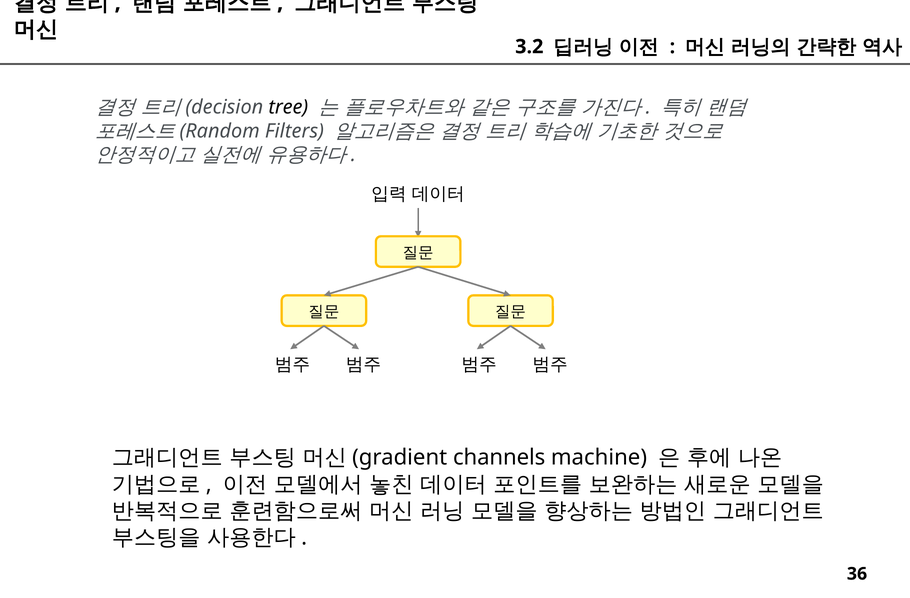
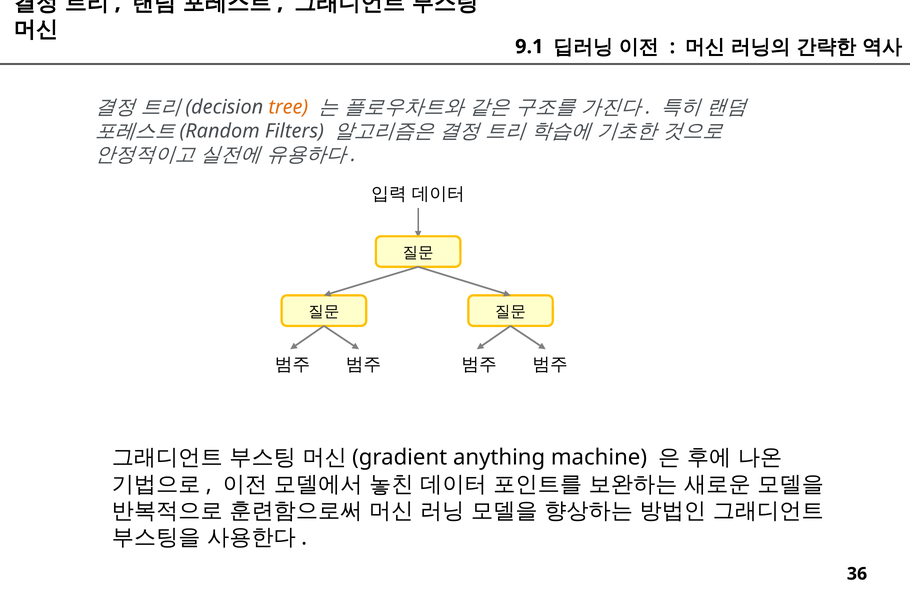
3.2: 3.2 -> 9.1 (529, 47)
tree colour: black -> orange (288, 107)
channels: channels -> anything (499, 457)
